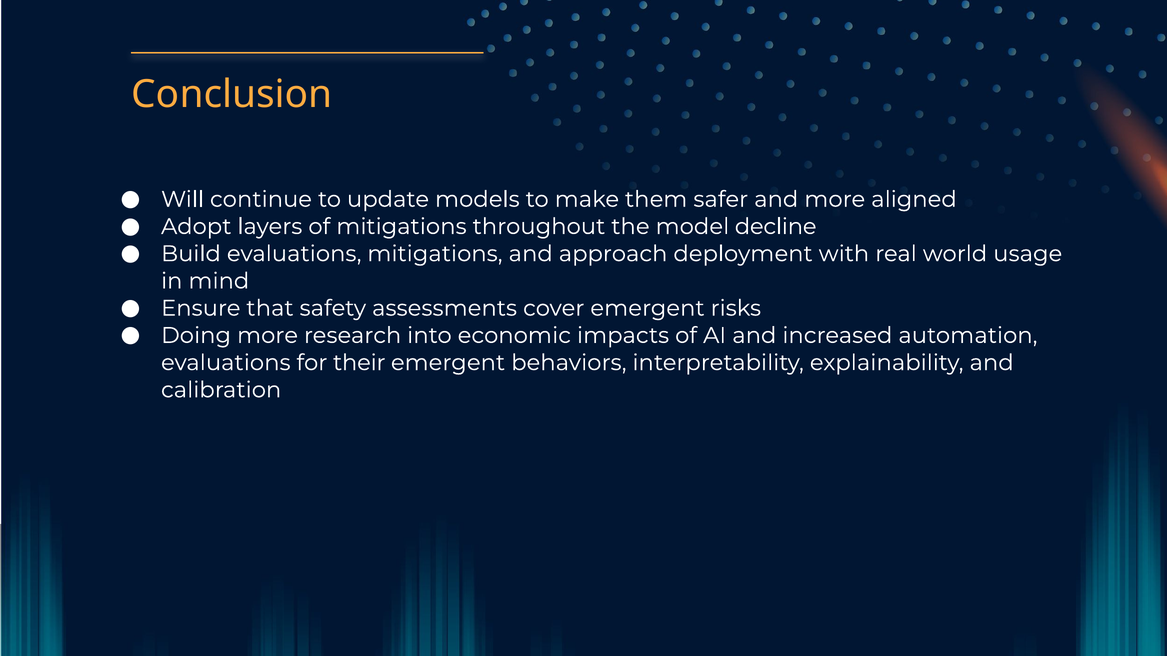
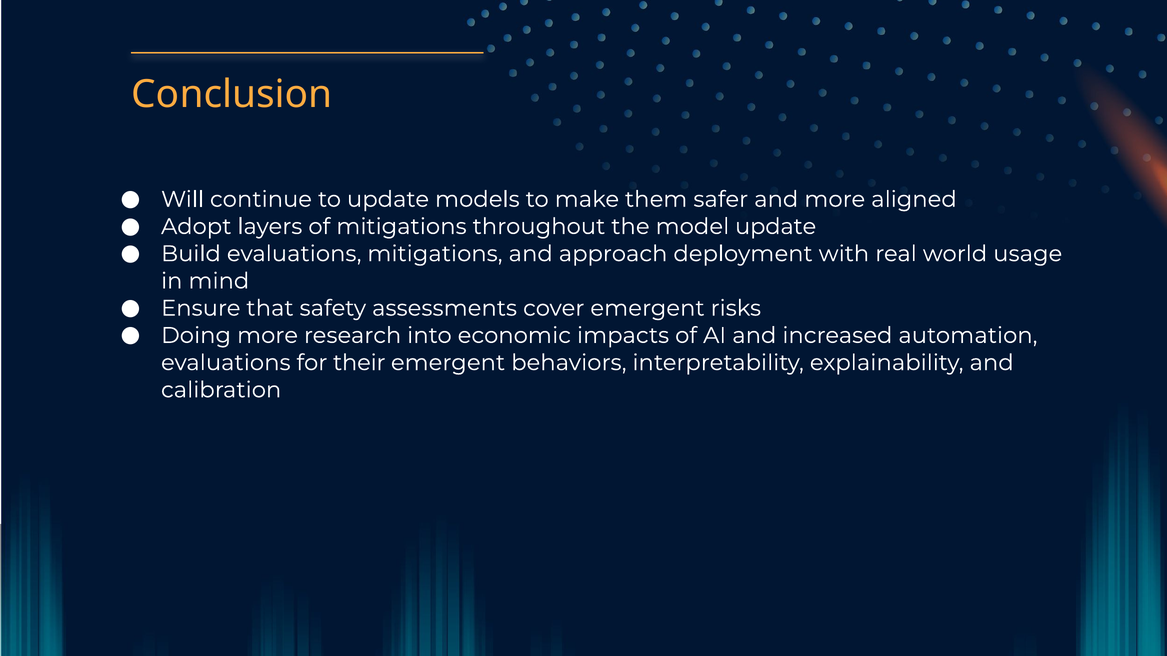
model decline: decline -> update (776, 227)
